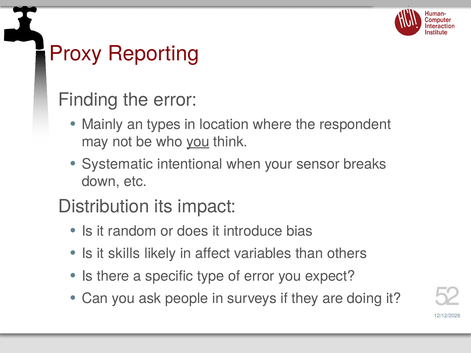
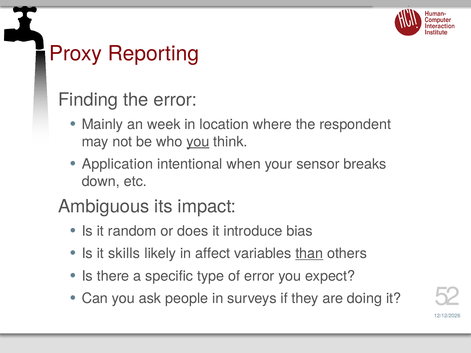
types: types -> week (164, 124)
Systematic: Systematic -> Application (117, 164)
Distribution: Distribution -> Ambiguous (104, 207)
than underline: none -> present (309, 254)
